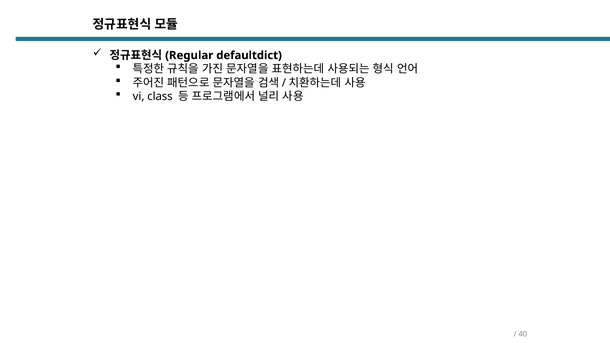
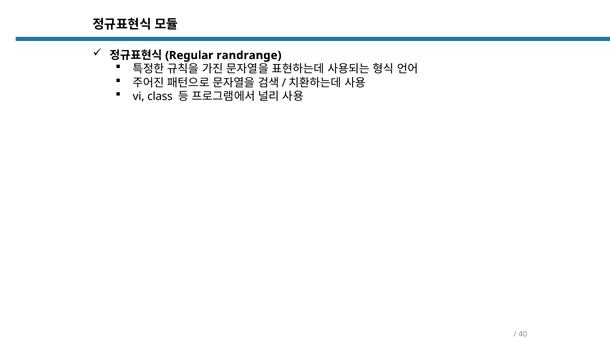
defaultdict: defaultdict -> randrange (249, 55)
